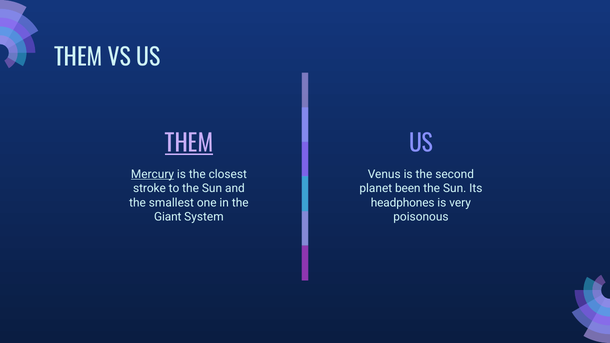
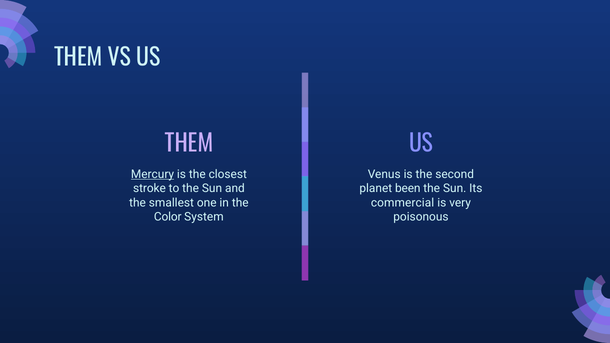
THEM underline: present -> none (189, 144)
headphones: headphones -> commercial (403, 203)
Giant: Giant -> Color (168, 217)
